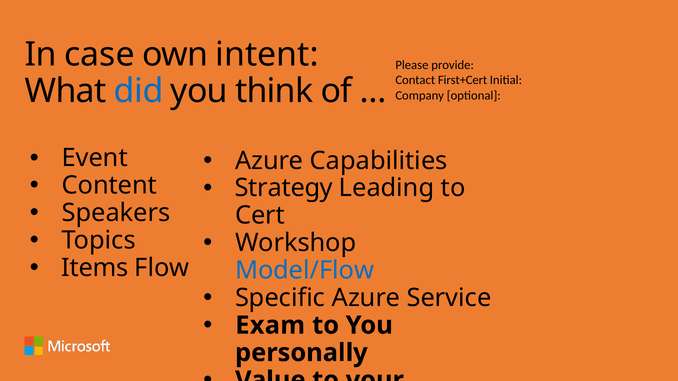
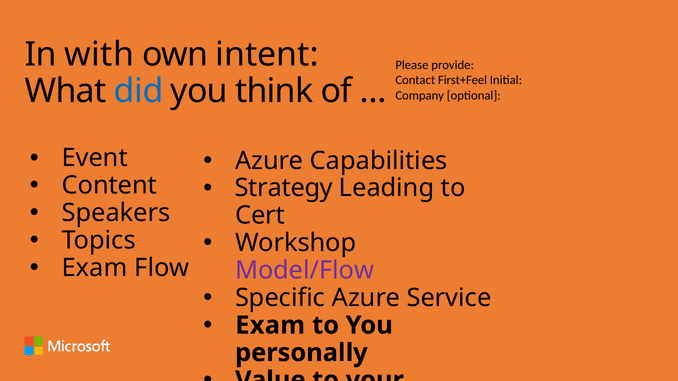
case: case -> with (99, 55)
First+Cert: First+Cert -> First+Feel (463, 80)
Items: Items -> Exam (95, 268)
Model/Flow colour: blue -> purple (305, 271)
